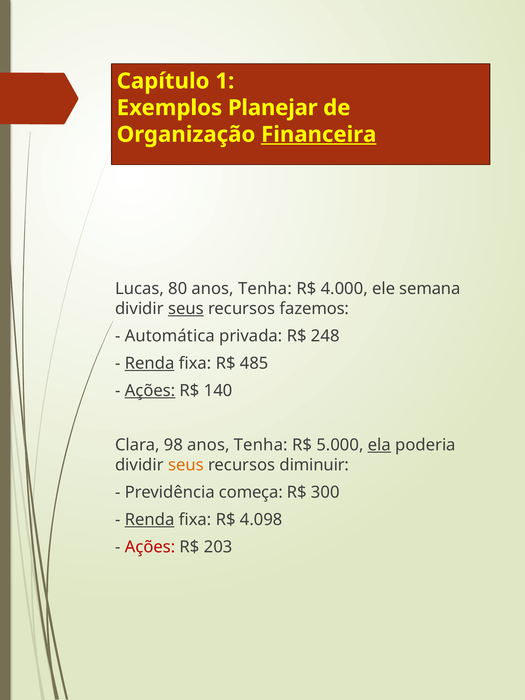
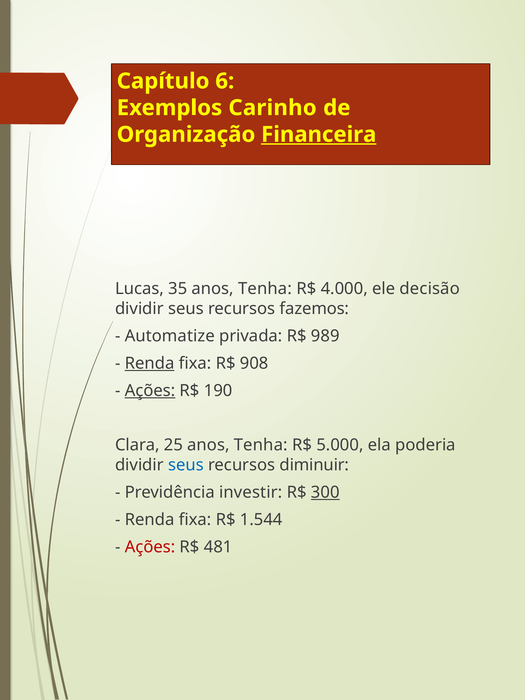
1: 1 -> 6 (225, 81)
Planejar: Planejar -> Carinho (273, 108)
80: 80 -> 35 (178, 289)
semana: semana -> decisão (430, 289)
seus underline: present -> none (186, 309)
Automática: Automática -> Automatize (170, 336)
248: 248 -> 989 (325, 336)
485: 485 -> 908 (254, 363)
140: 140 -> 190 (218, 391)
98: 98 -> 25 (173, 445)
ela underline: present -> none (379, 445)
seus colour: orange -> blue (186, 465)
começa: começa -> investir (251, 492)
300 underline: none -> present (325, 492)
Renda underline: present -> none (150, 520)
4.098: 4.098 -> 1.544 (261, 520)
203: 203 -> 481 (218, 547)
